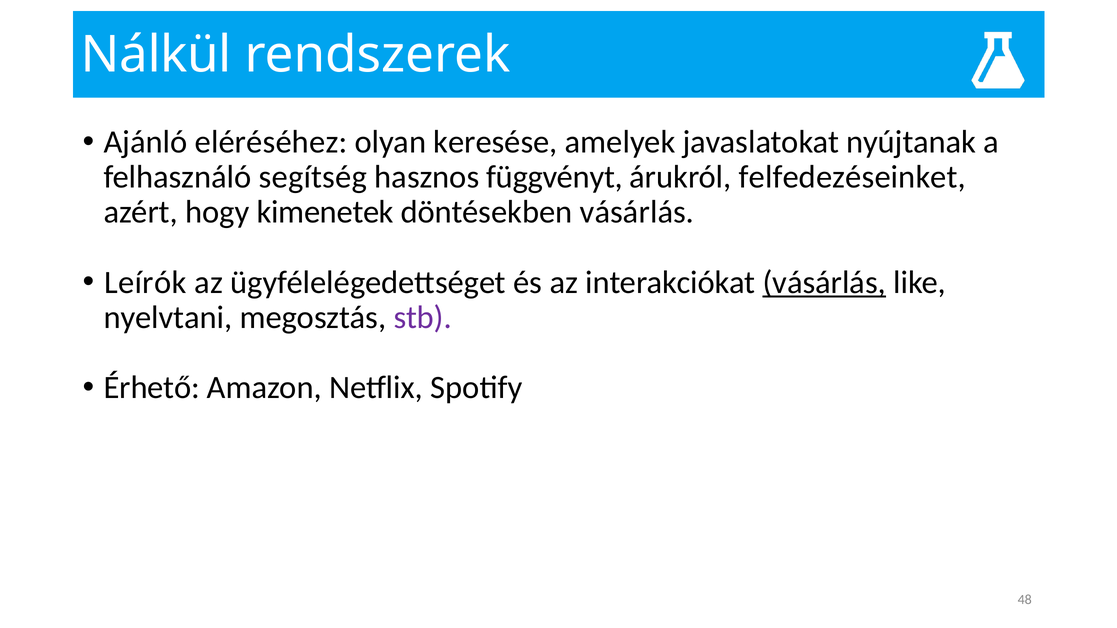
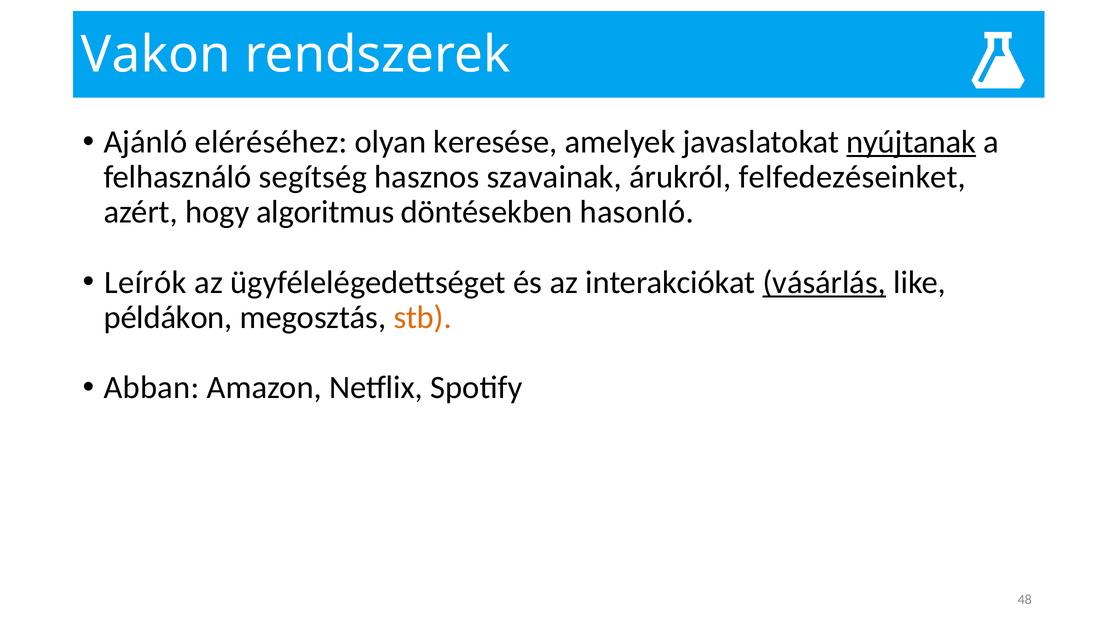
Nálkül: Nálkül -> Vakon (156, 55)
nyújtanak underline: none -> present (911, 142)
függvényt: függvényt -> szavainak (554, 177)
kimenetek: kimenetek -> algoritmus (325, 212)
döntésekben vásárlás: vásárlás -> hasonló (637, 212)
nyelvtani: nyelvtani -> példákon (168, 318)
stb colour: purple -> orange (423, 318)
Érhető: Érhető -> Abban (151, 388)
